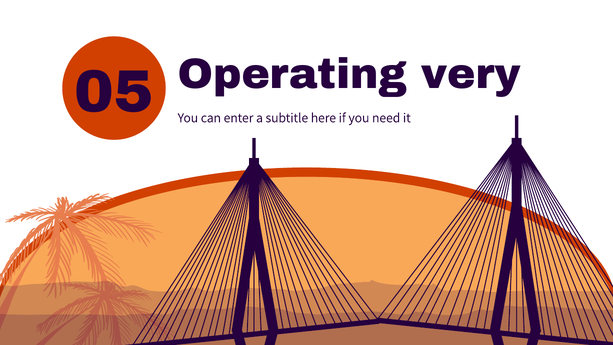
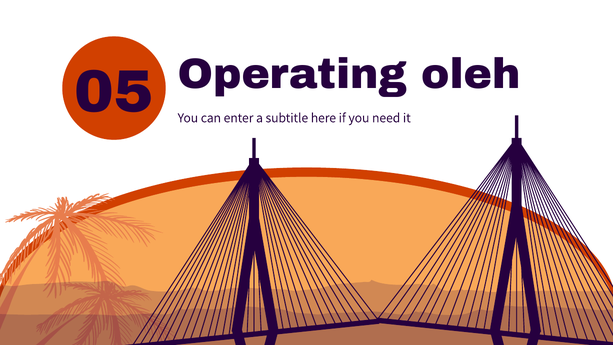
very: very -> oleh (471, 74)
